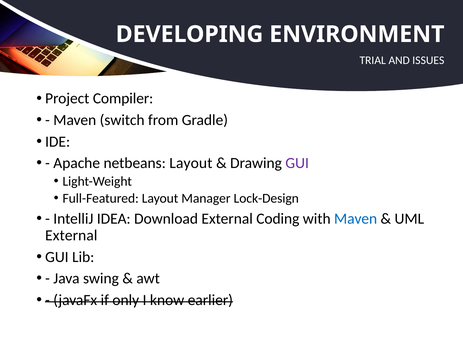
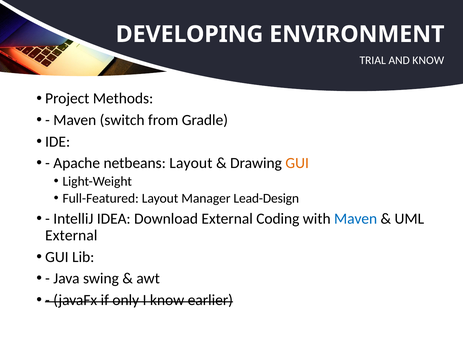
AND ISSUES: ISSUES -> KNOW (428, 60)
Compiler: Compiler -> Methods (123, 98)
GUI colour: purple -> orange (297, 163)
Lock-Design: Lock-Design -> Lead-Design (266, 198)
